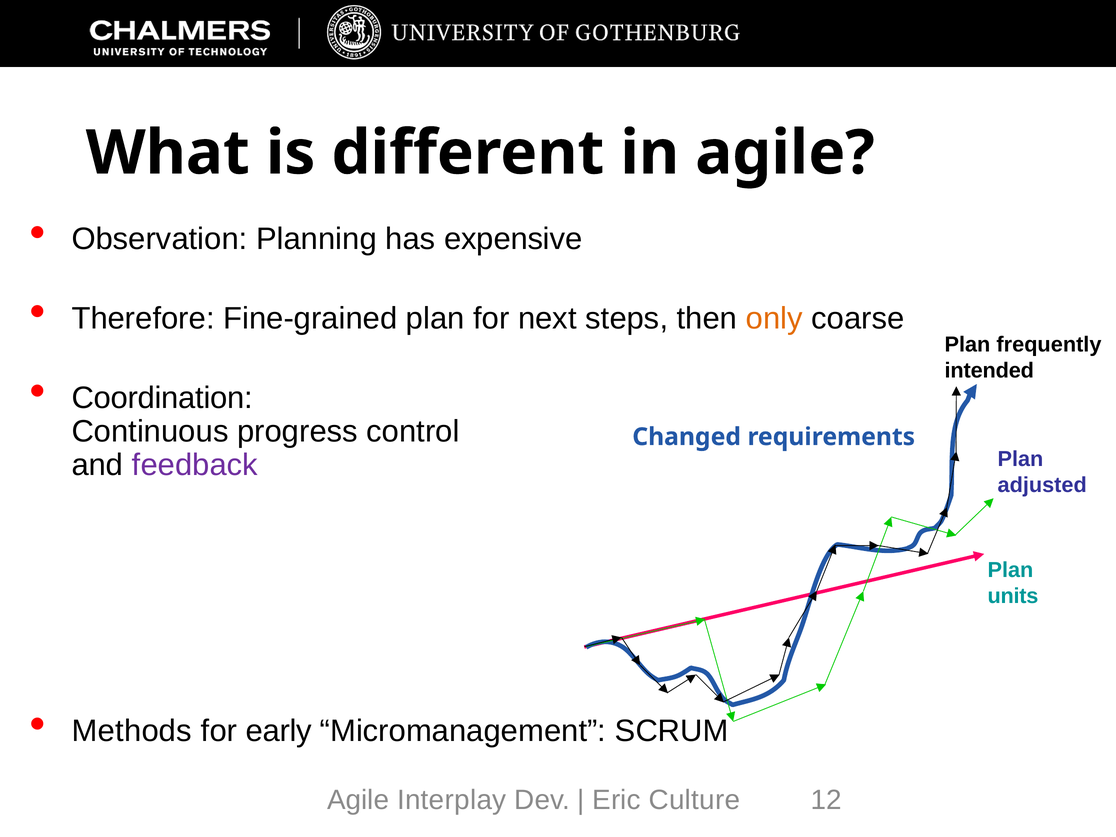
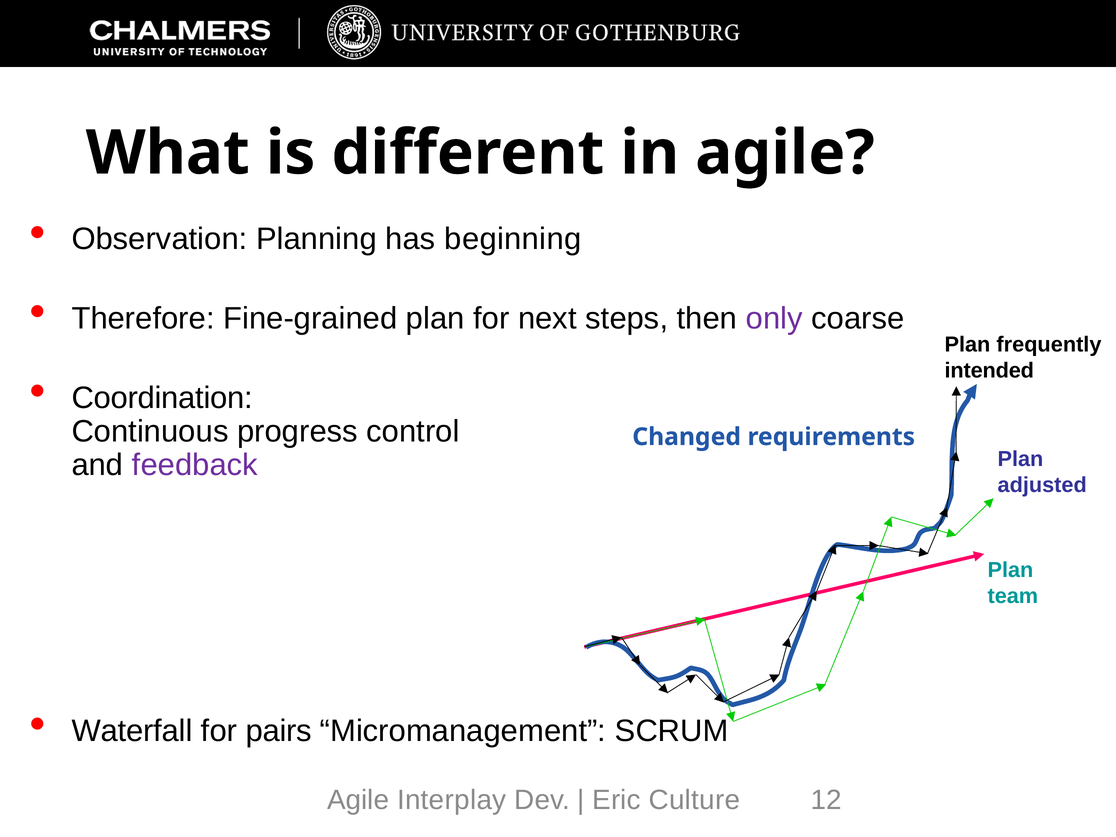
expensive: expensive -> beginning (513, 239)
only colour: orange -> purple (774, 319)
units: units -> team (1013, 596)
Methods: Methods -> Waterfall (132, 731)
early: early -> pairs (279, 731)
